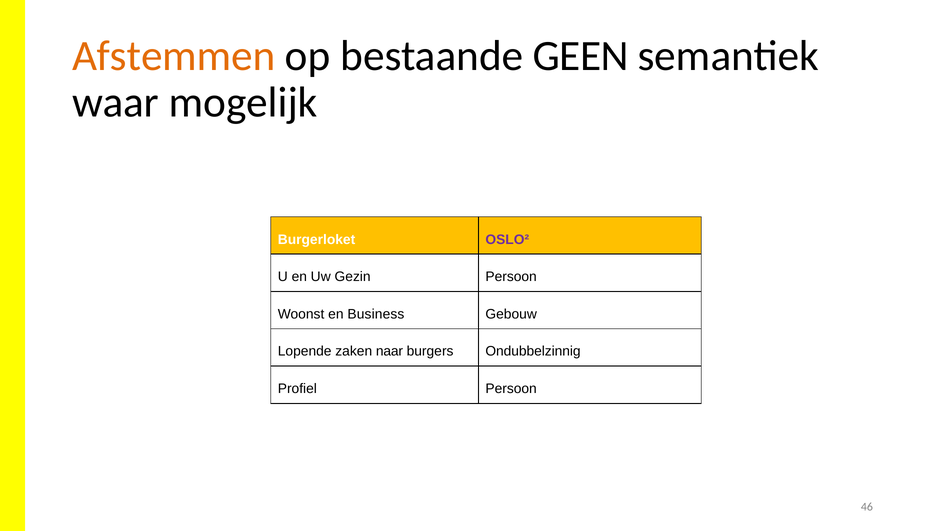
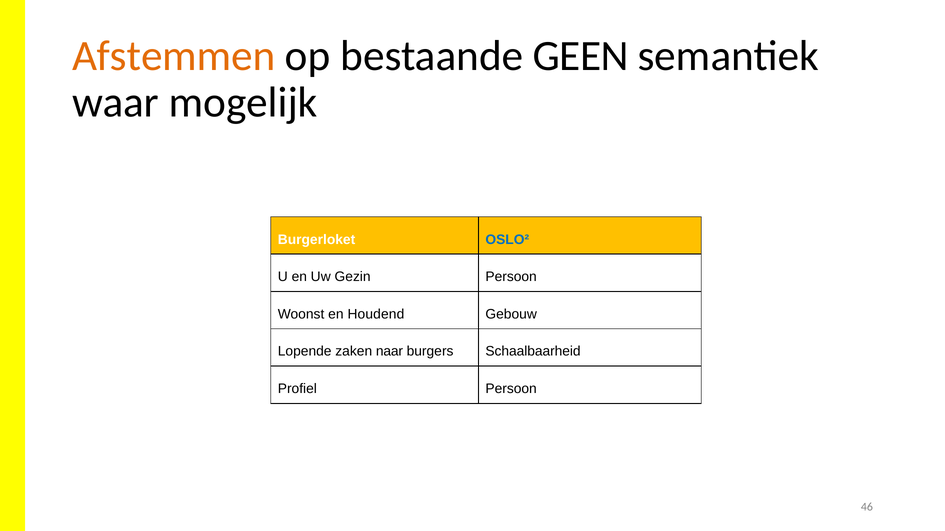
OSLO² colour: purple -> blue (507, 240)
Business: Business -> Houdend (376, 314)
Ondubbelzinnig: Ondubbelzinnig -> Schaalbaarheid (533, 352)
